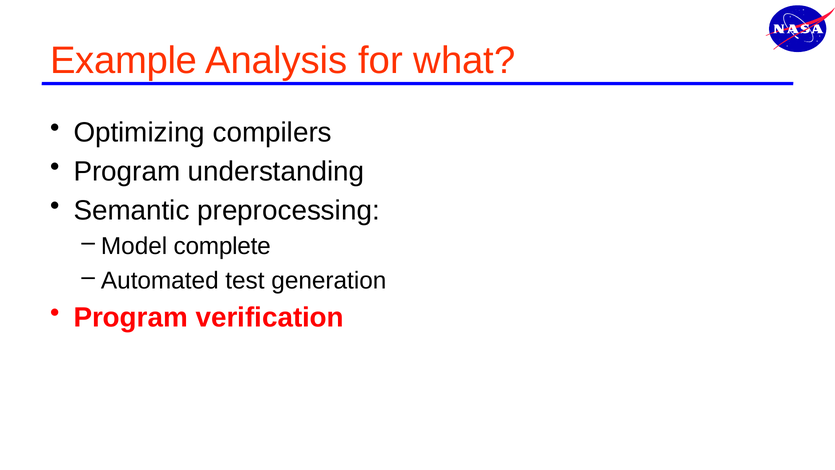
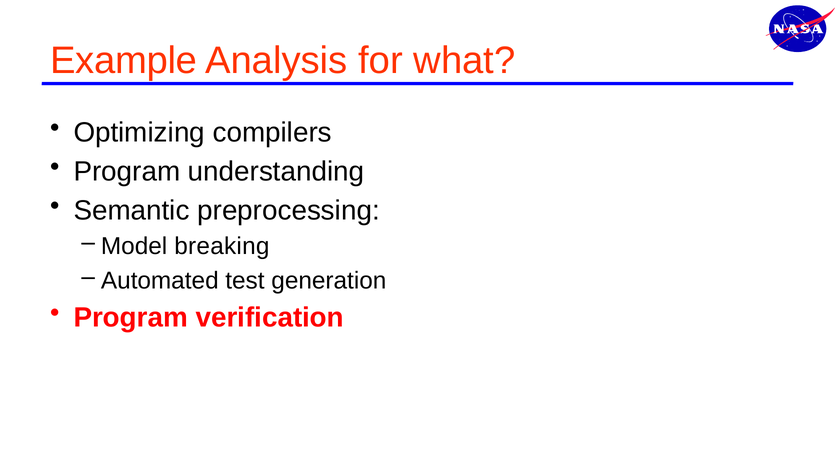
complete: complete -> breaking (222, 246)
